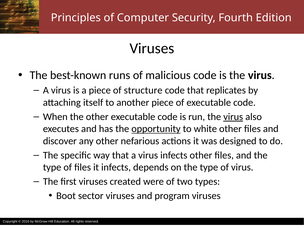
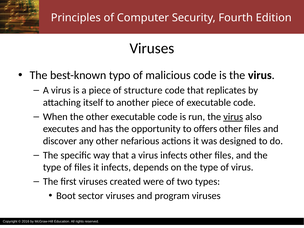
runs: runs -> typo (120, 75)
opportunity underline: present -> none (156, 129)
white: white -> offers (205, 129)
